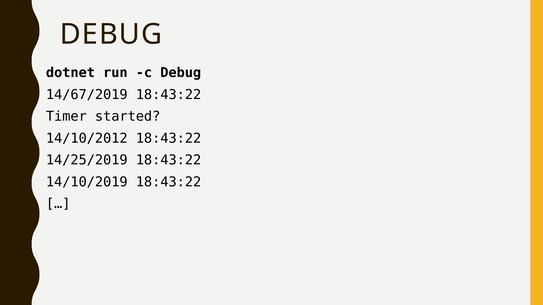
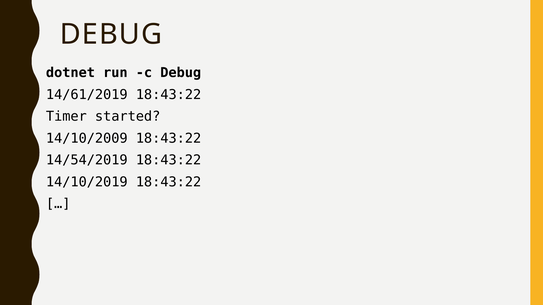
14/67/2019: 14/67/2019 -> 14/61/2019 (87, 95)
14/10/2012: 14/10/2012 -> 14/10/2009 (87, 139)
14/25/2019: 14/25/2019 -> 14/54/2019 (87, 160)
